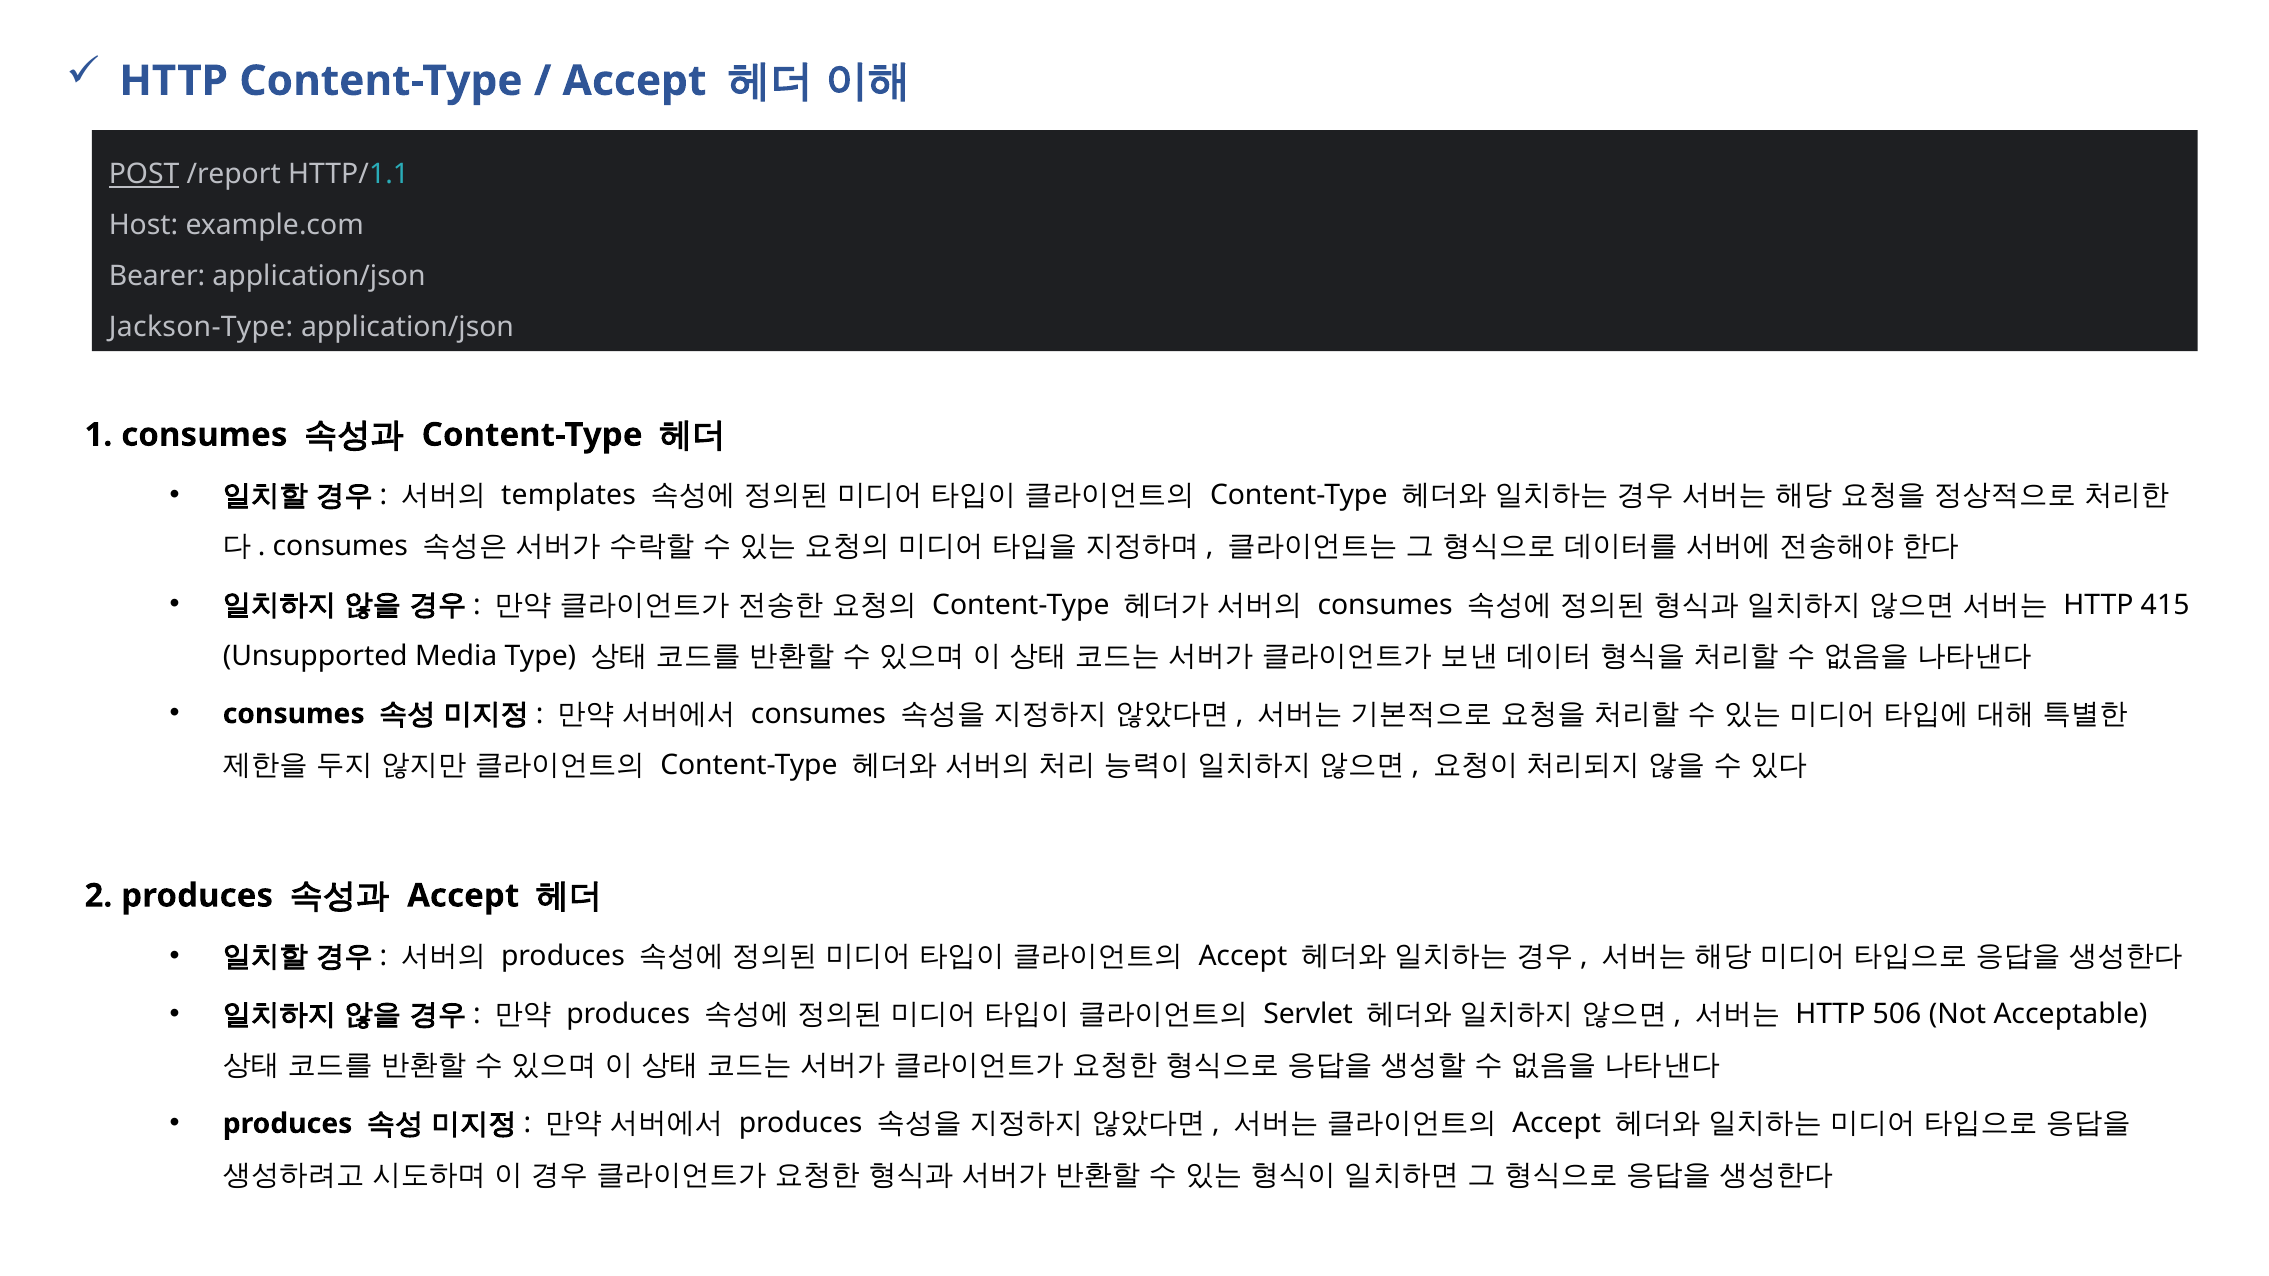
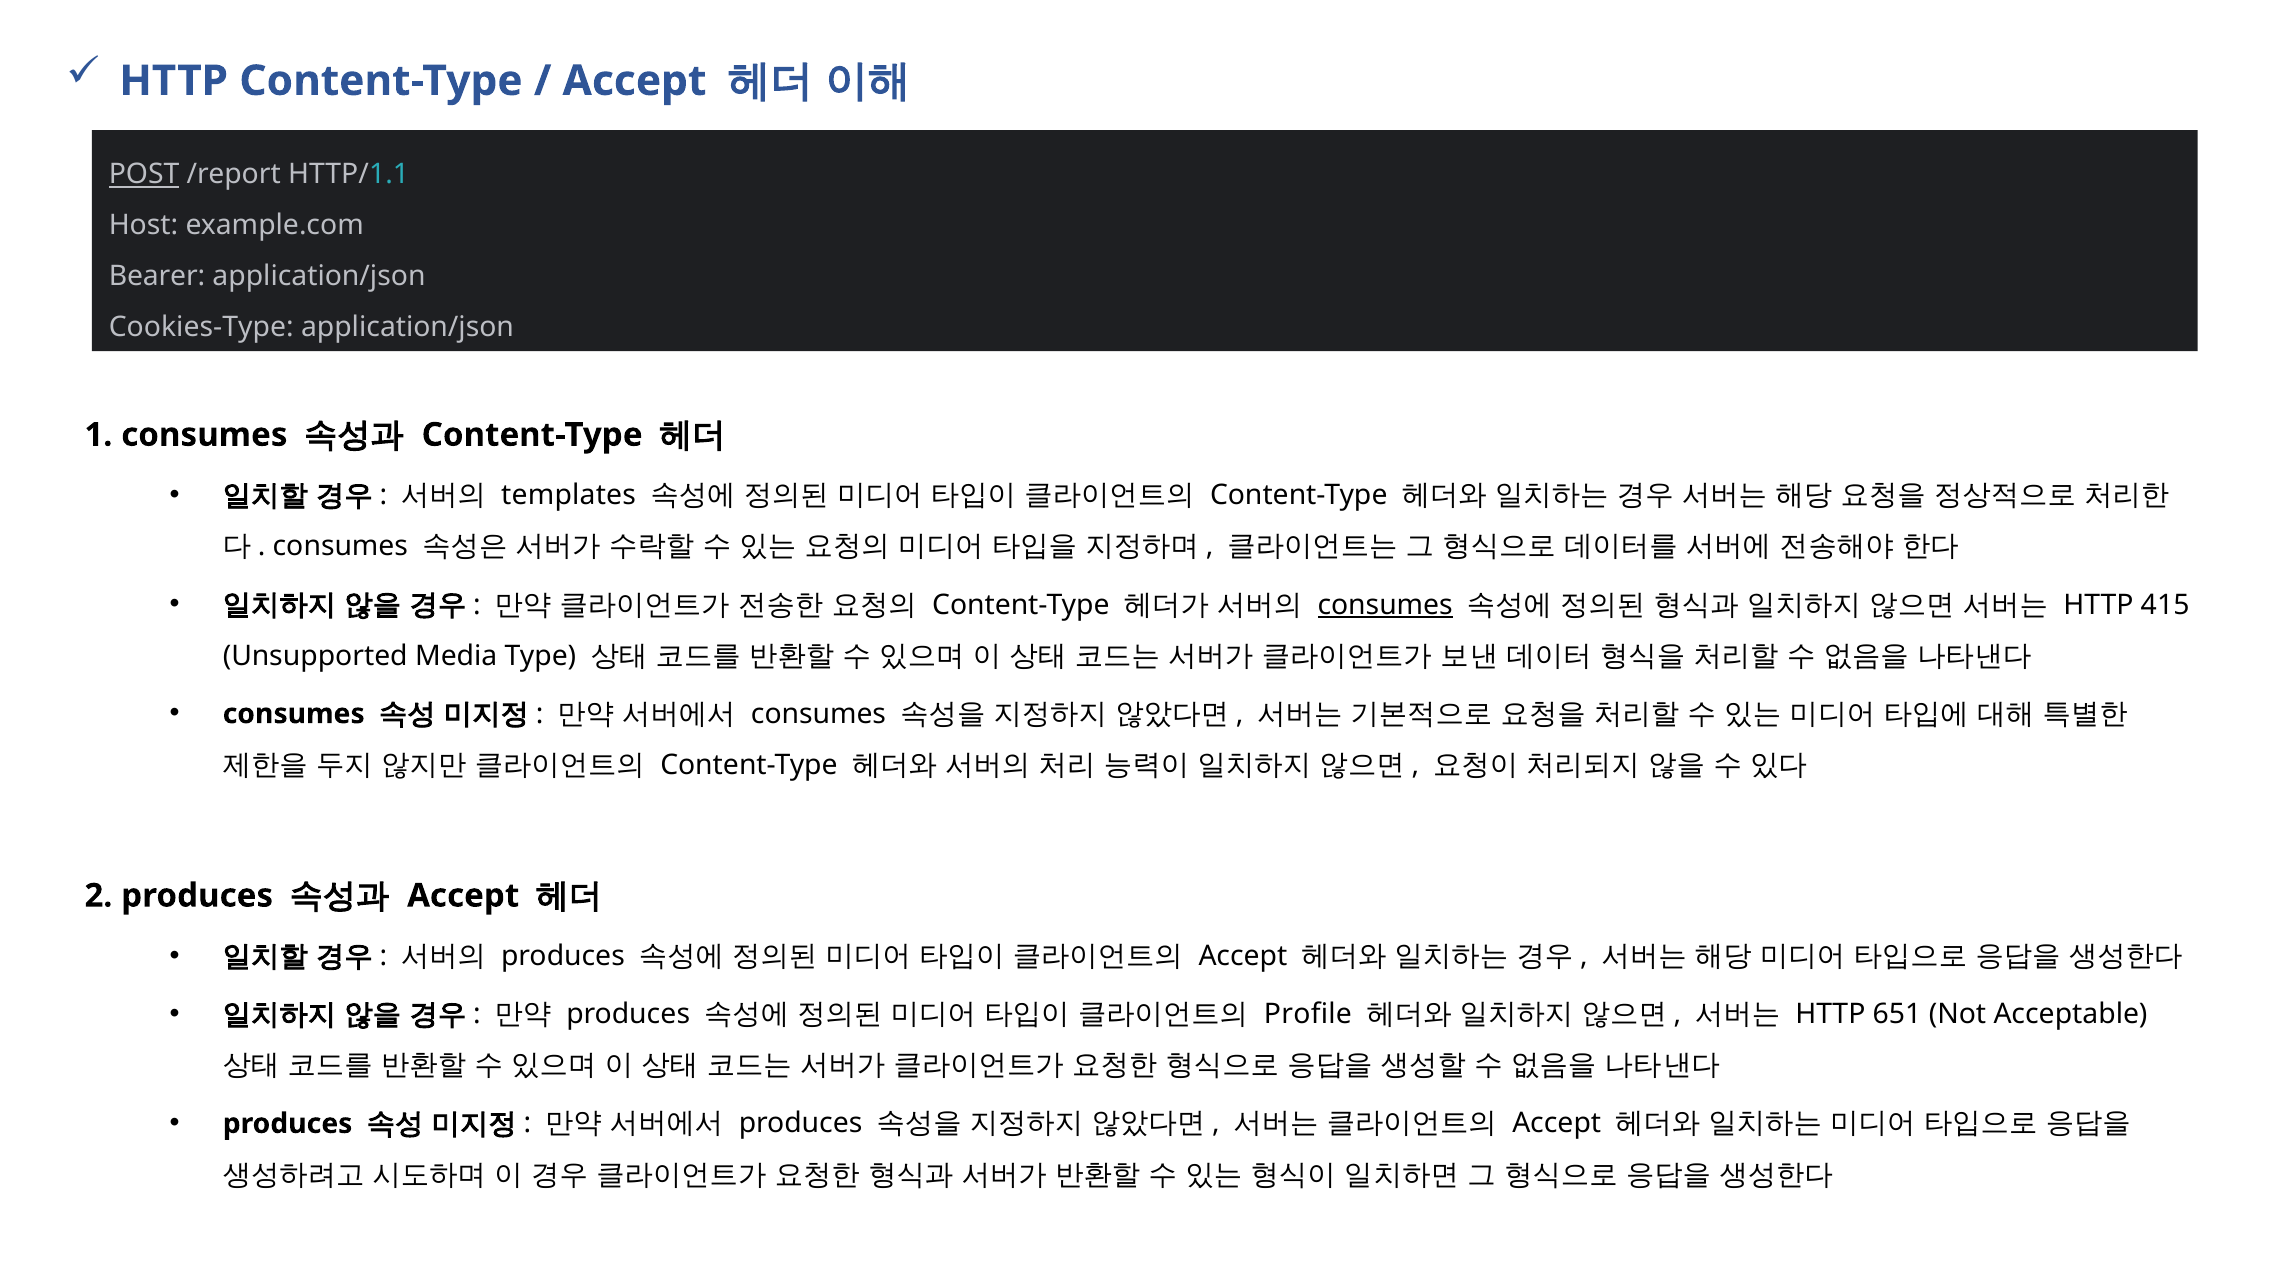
Jackson-Type: Jackson-Type -> Cookies-Type (201, 328)
consumes underline: none -> present (1385, 605)
Servlet: Servlet -> Profile (1308, 1015)
506: 506 -> 651 (1897, 1015)
